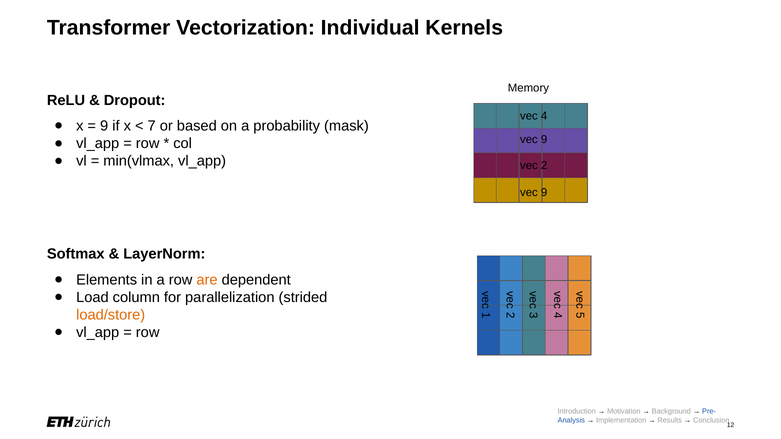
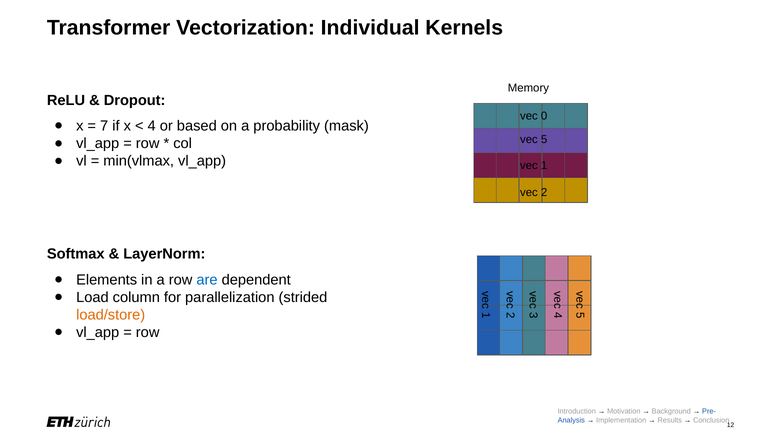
vec 4: 4 -> 0 (544, 116)
9: 9 -> 7 (104, 126)
7: 7 -> 4 (152, 126)
9: 9 -> 5 (544, 140)
vec 2: 2 -> 1 (544, 166)
9: 9 -> 2 (544, 193)
are colour: orange -> blue (207, 280)
